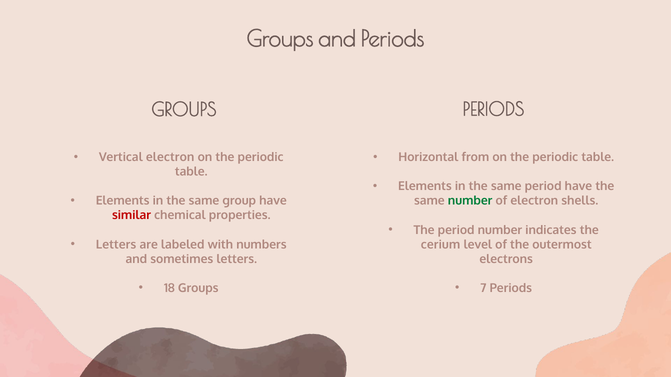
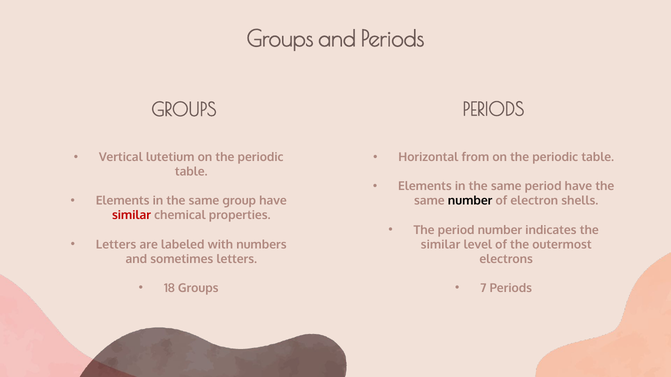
Vertical electron: electron -> lutetium (170, 158)
number colour: green -> black (470, 201)
cerium: cerium -> similar (441, 245)
